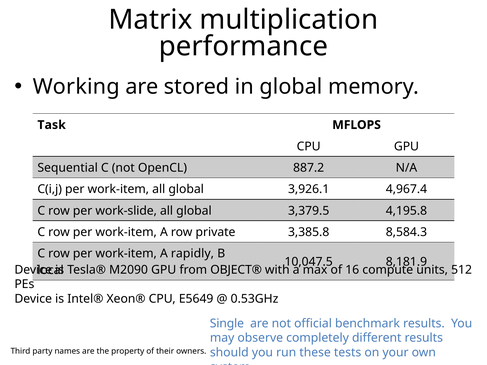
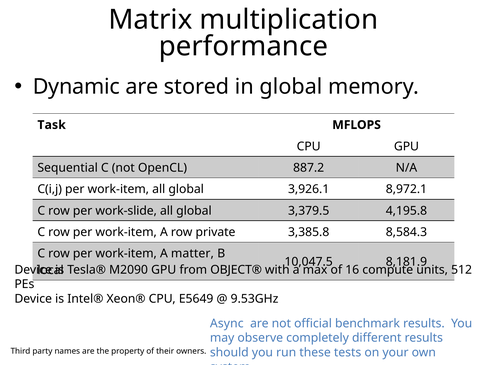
Working: Working -> Dynamic (76, 87)
4,967.4: 4,967.4 -> 8,972.1 (406, 189)
rapidly: rapidly -> matter (192, 254)
0.53GHz: 0.53GHz -> 9.53GHz (255, 299)
Single: Single -> Async (227, 324)
